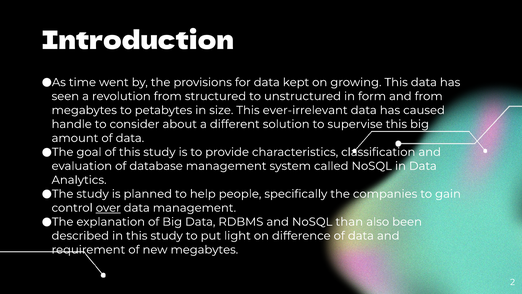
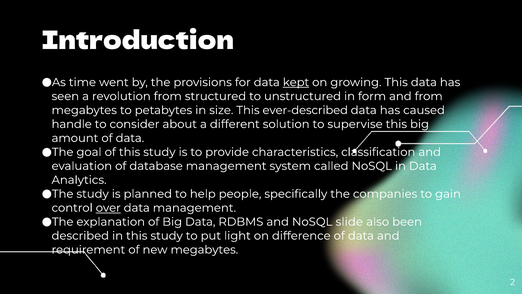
kept underline: none -> present (296, 82)
ever-irrelevant: ever-irrelevant -> ever-described (305, 110)
than: than -> slide (349, 222)
